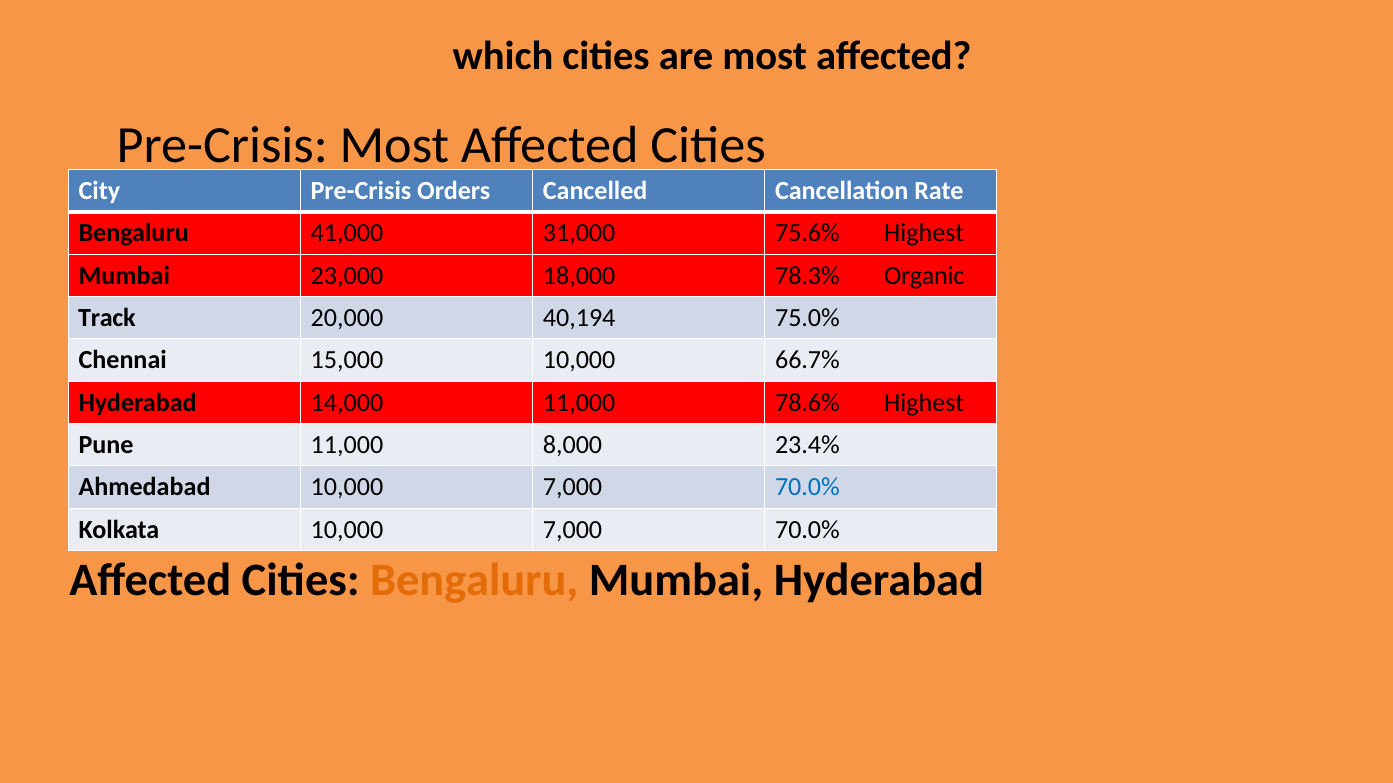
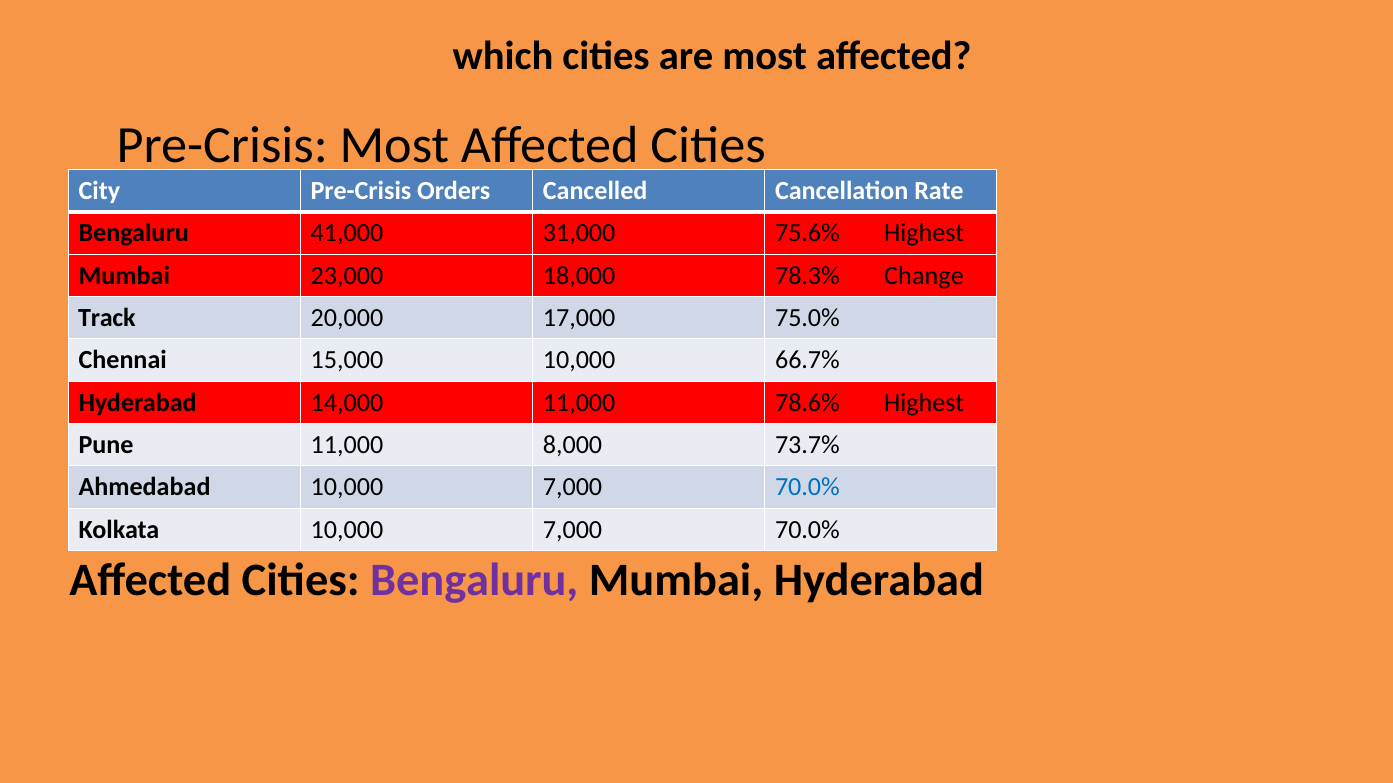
Organic: Organic -> Change (924, 276)
40,194: 40,194 -> 17,000 (579, 318)
23.4%: 23.4% -> 73.7% (807, 445)
Bengaluru colour: orange -> purple (474, 580)
